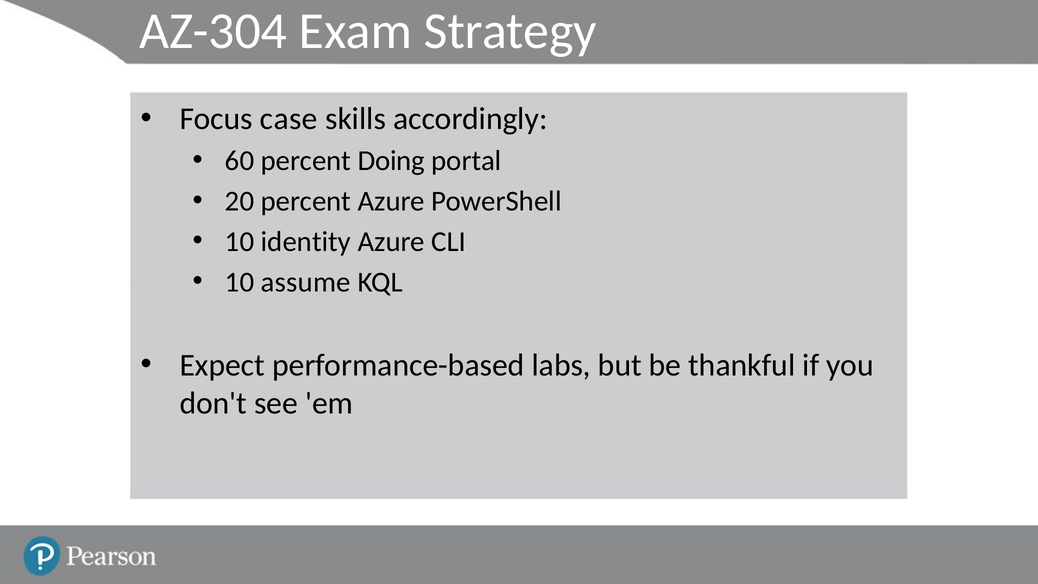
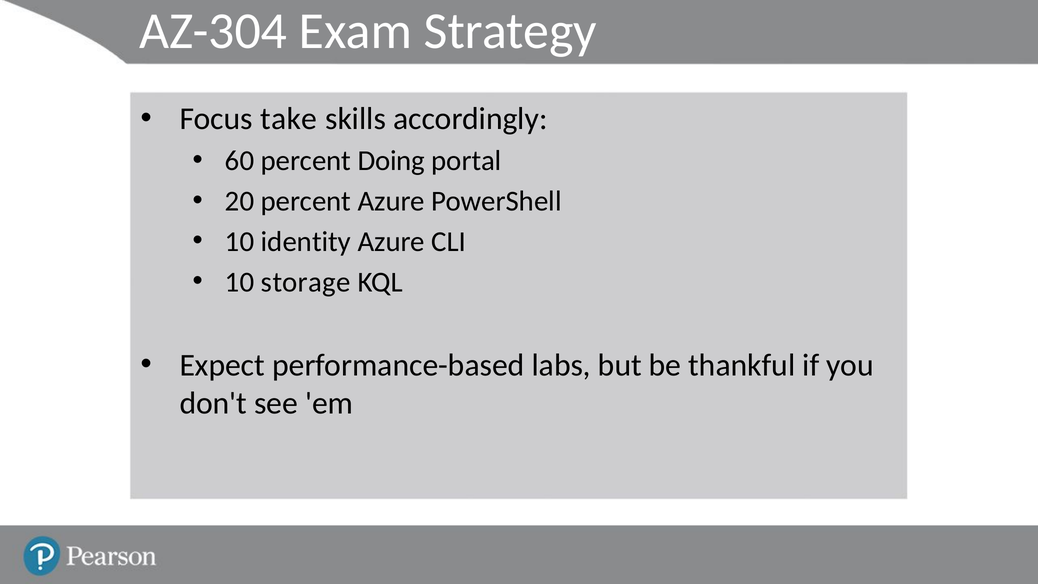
case: case -> take (289, 119)
assume: assume -> storage (306, 282)
